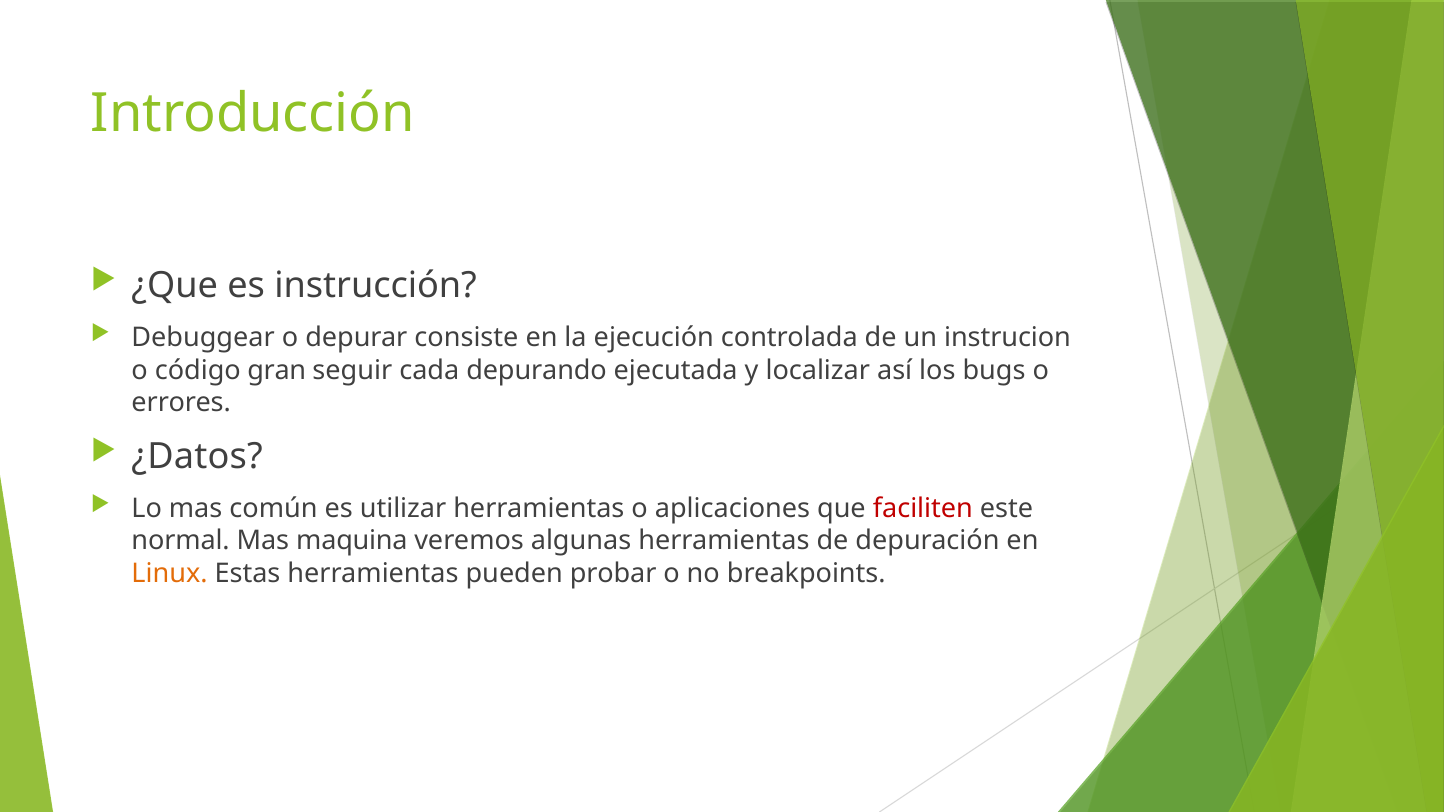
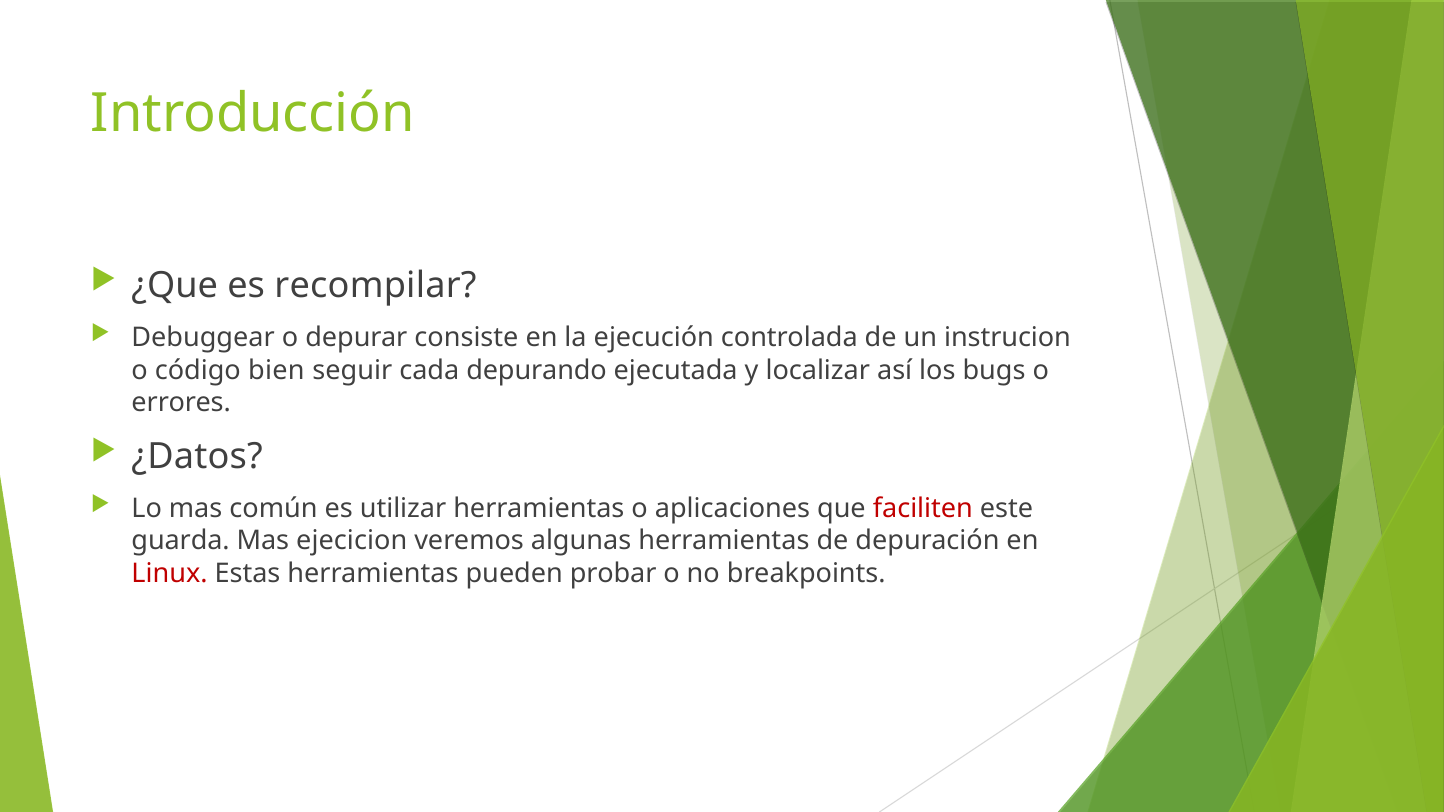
instrucción: instrucción -> recompilar (376, 285)
gran: gran -> bien (276, 370)
normal: normal -> guarda (181, 541)
maquina: maquina -> ejecicion (352, 541)
Linux colour: orange -> red (170, 574)
